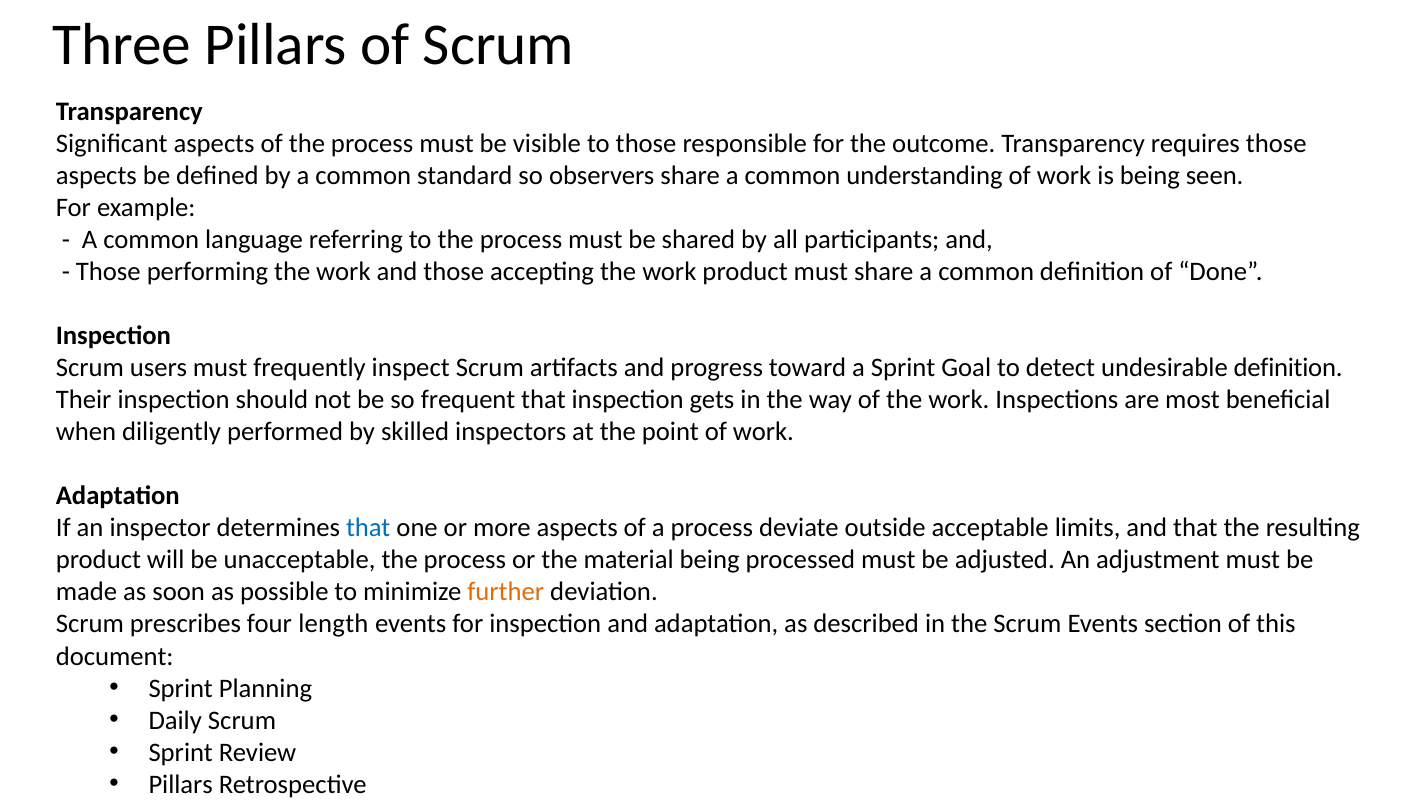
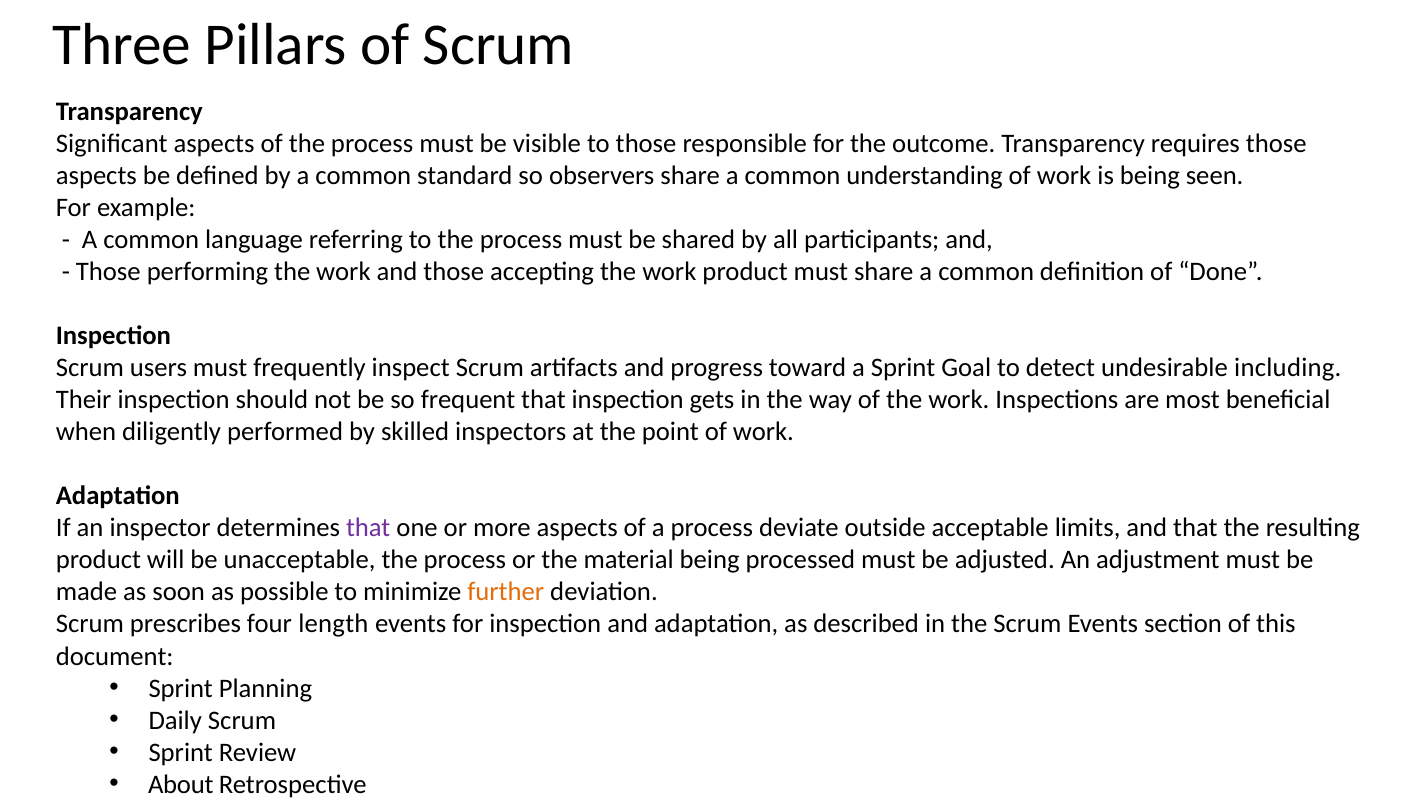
undesirable definition: definition -> including (1288, 368)
that colour: blue -> purple (368, 528)
Pillars: Pillars -> About (181, 784)
